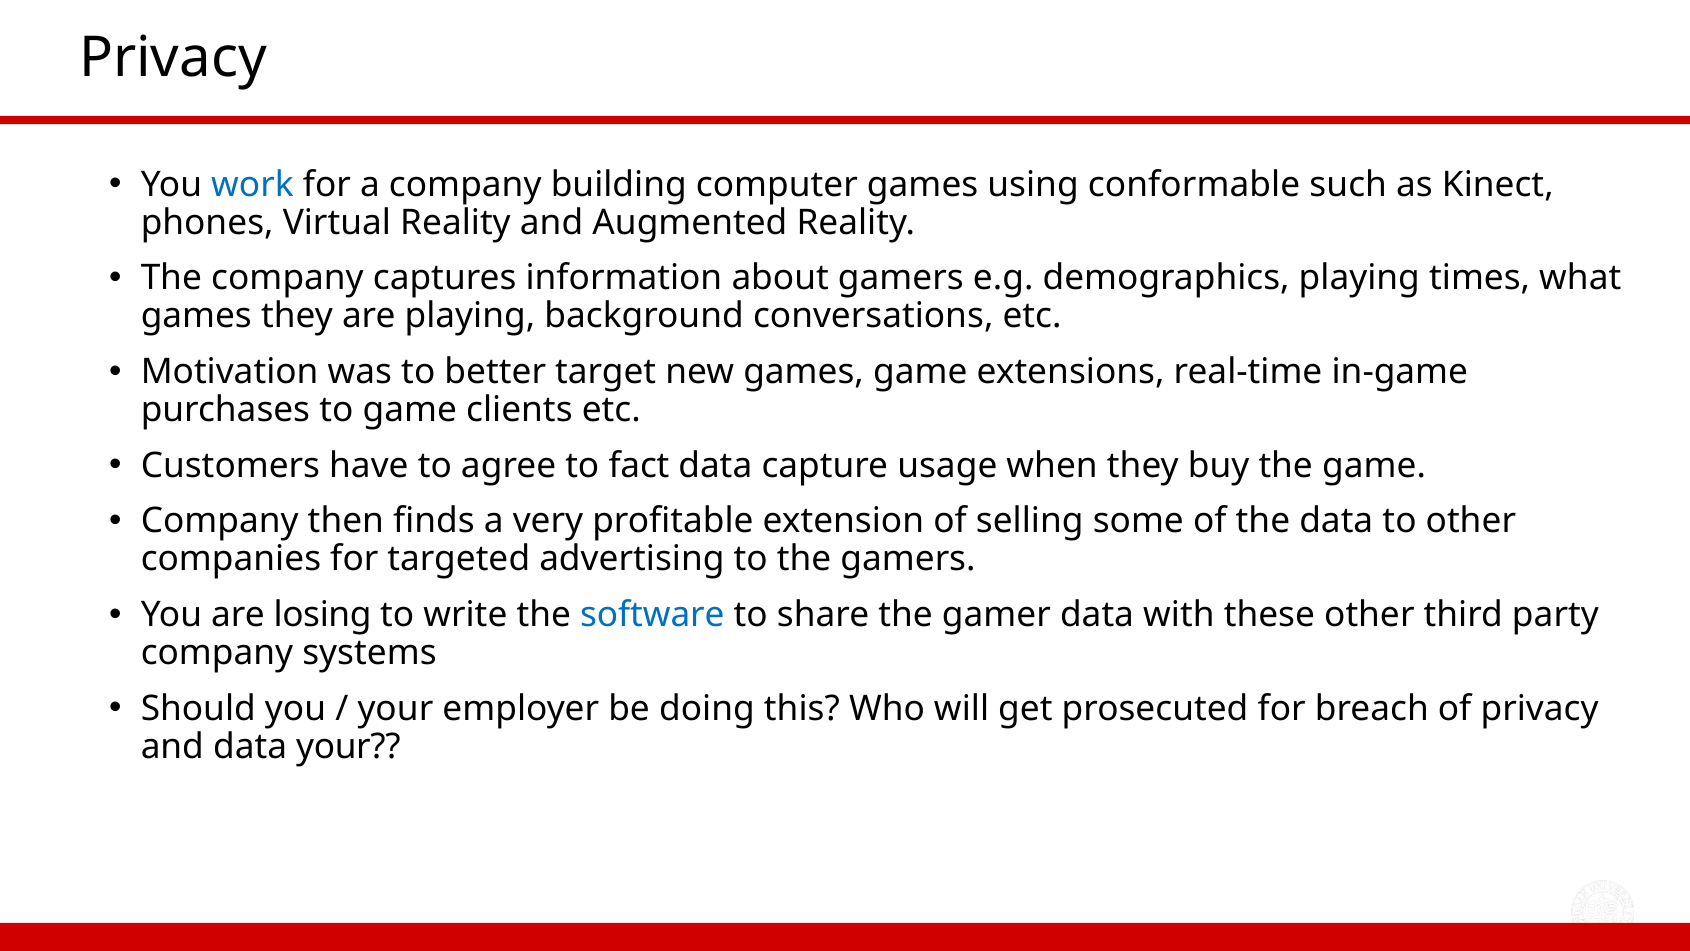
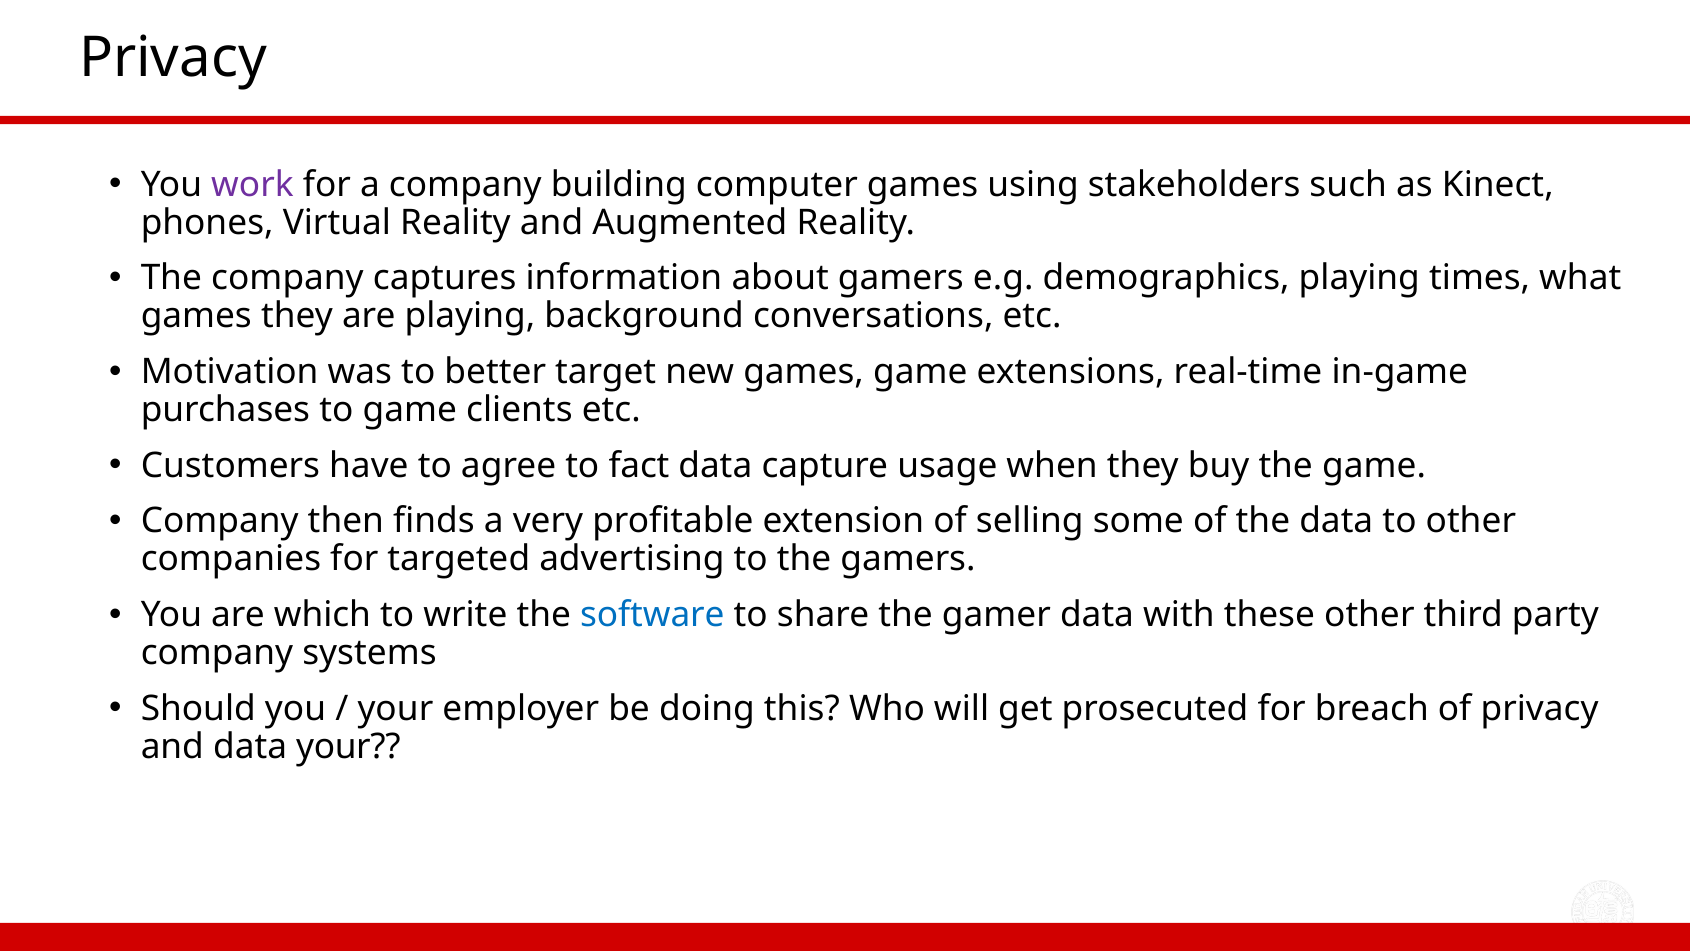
work colour: blue -> purple (252, 184)
conformable: conformable -> stakeholders (1194, 184)
losing: losing -> which (322, 615)
